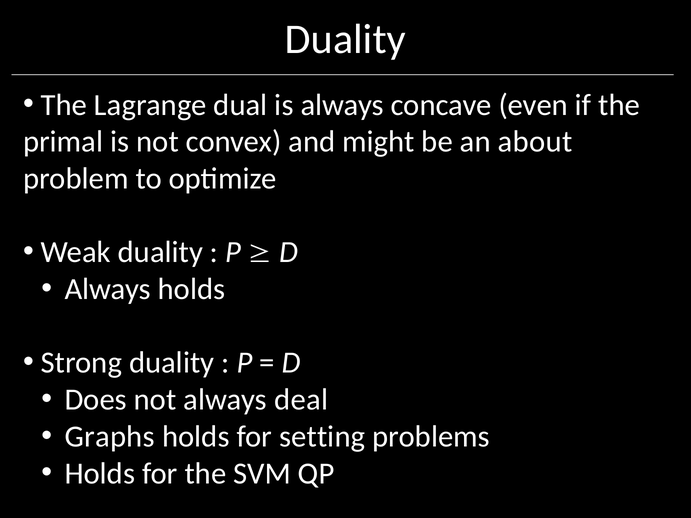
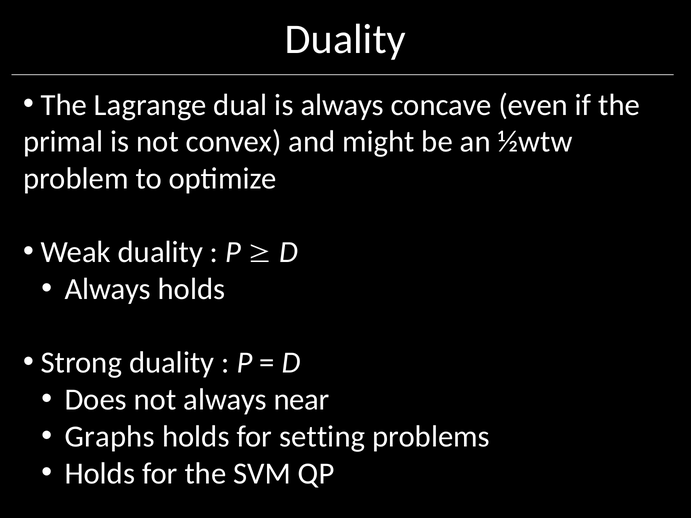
about: about -> ½wtw (535, 142)
deal: deal -> near (301, 400)
